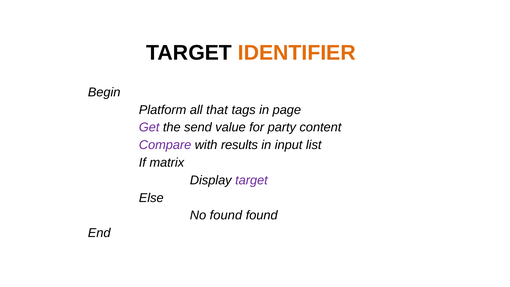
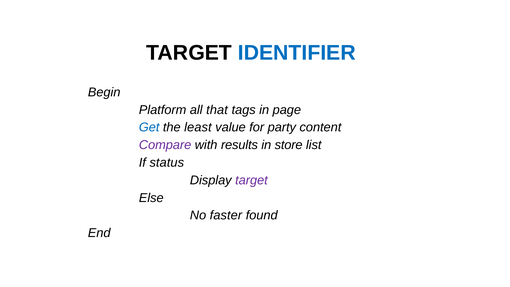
IDENTIFIER colour: orange -> blue (297, 53)
Get colour: purple -> blue (149, 127)
send: send -> least (198, 127)
input: input -> store (289, 145)
matrix: matrix -> status (167, 163)
No found: found -> faster (226, 215)
